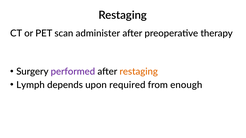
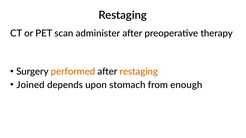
performed colour: purple -> orange (73, 72)
Lymph: Lymph -> Joined (30, 85)
required: required -> stomach (127, 85)
